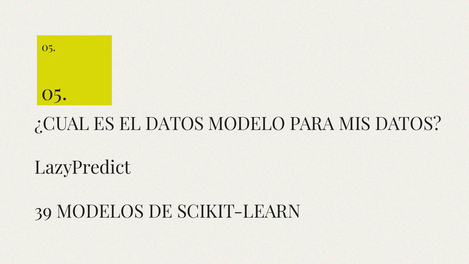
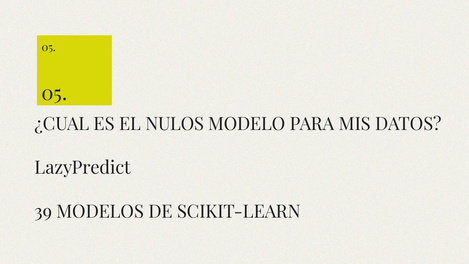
EL DATOS: DATOS -> NULOS (175, 124)
